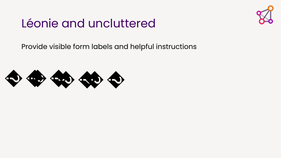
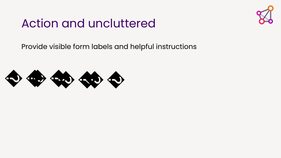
Léonie: Léonie -> Action (40, 24)
